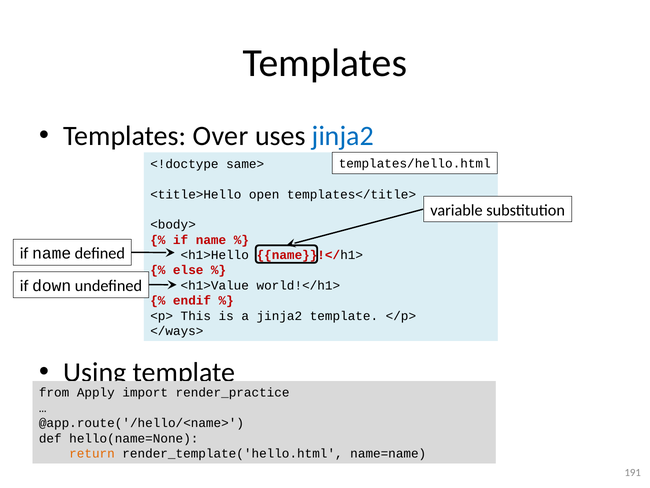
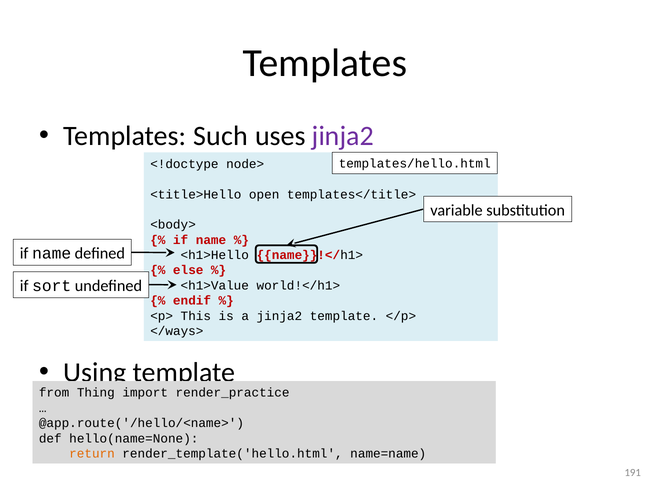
Over: Over -> Such (221, 136)
jinja2 colour: blue -> purple (343, 136)
same>: same> -> node> (245, 164)
down: down -> sort (52, 285)
Apply: Apply -> Thing (96, 392)
